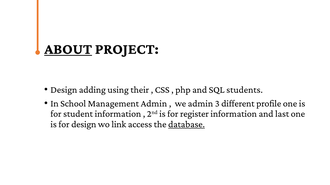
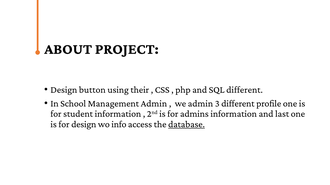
ABOUT underline: present -> none (68, 49)
adding: adding -> button (92, 90)
SQL students: students -> different (245, 90)
register: register -> admins (194, 114)
link: link -> info (119, 125)
